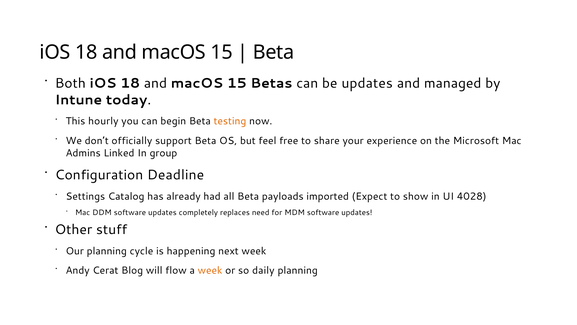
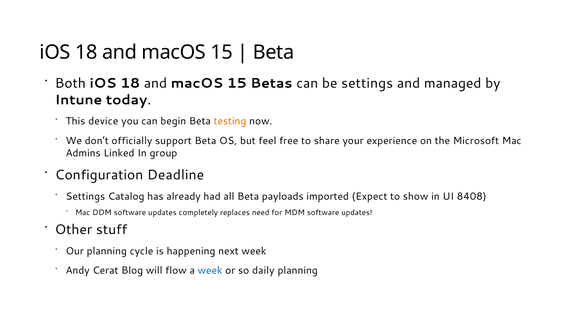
be updates: updates -> settings (367, 83)
hourly: hourly -> device (103, 121)
4028: 4028 -> 8408 (472, 196)
week colour: orange -> blue (210, 270)
